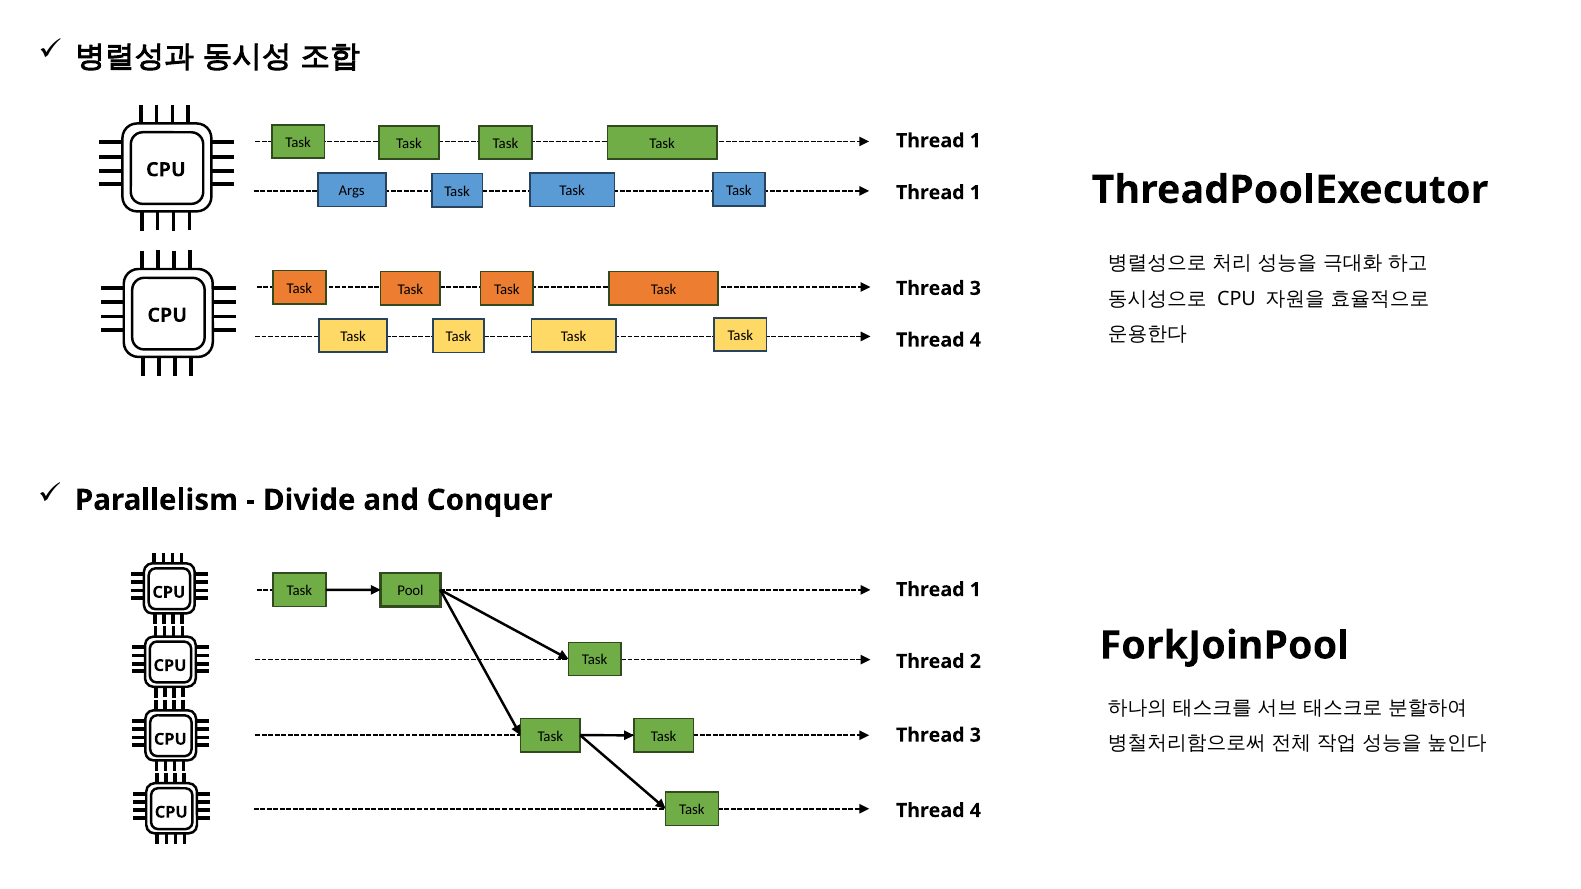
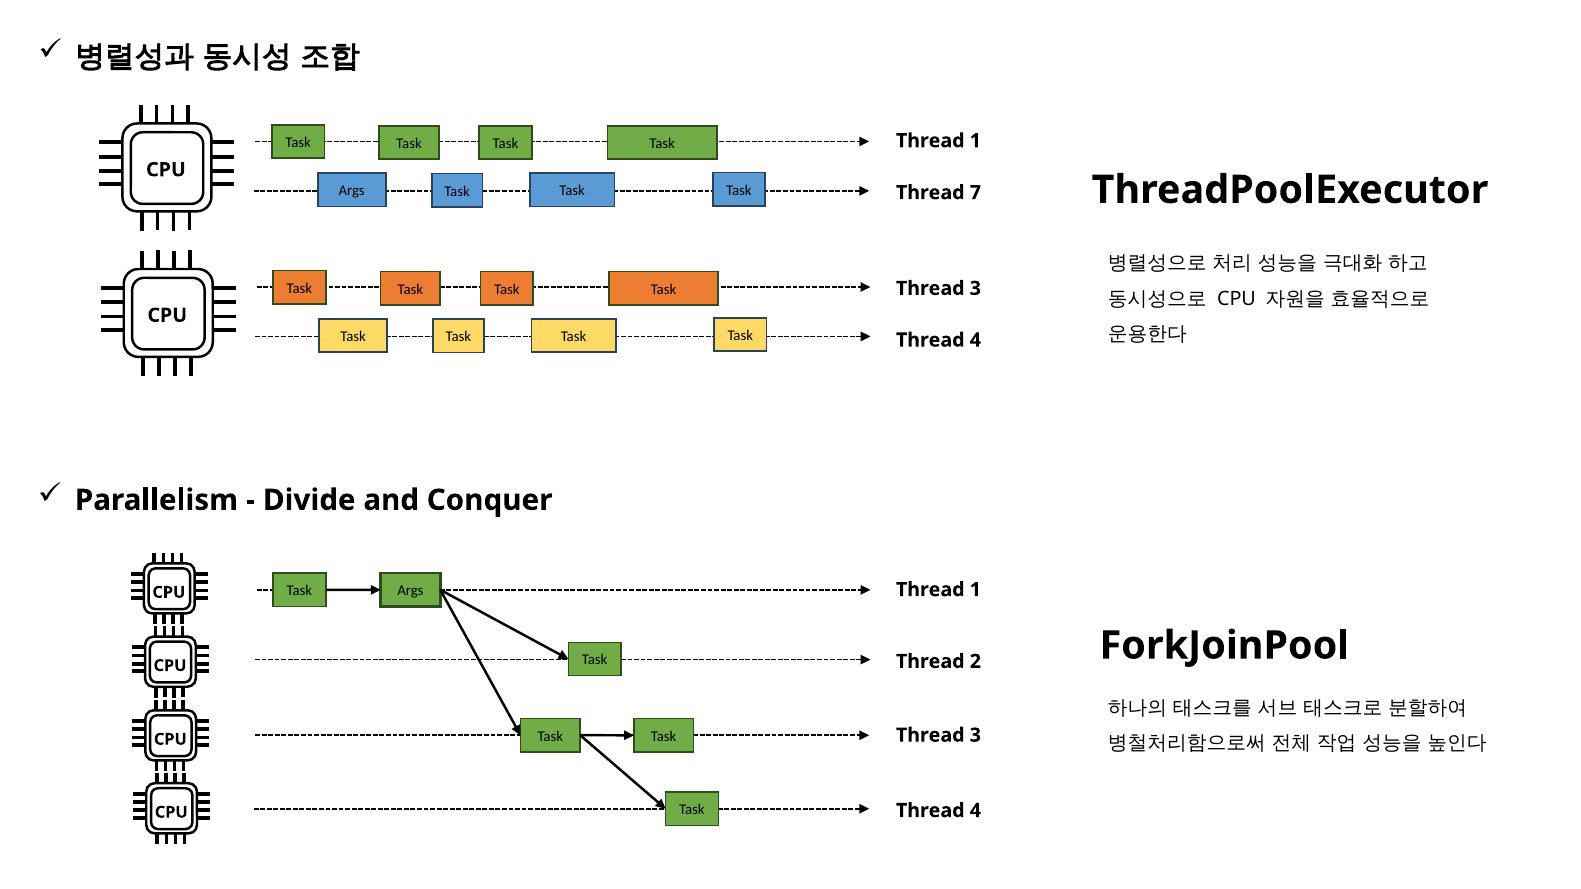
1: 1 -> 7 (975, 193)
Pool: Pool -> Args (410, 591)
